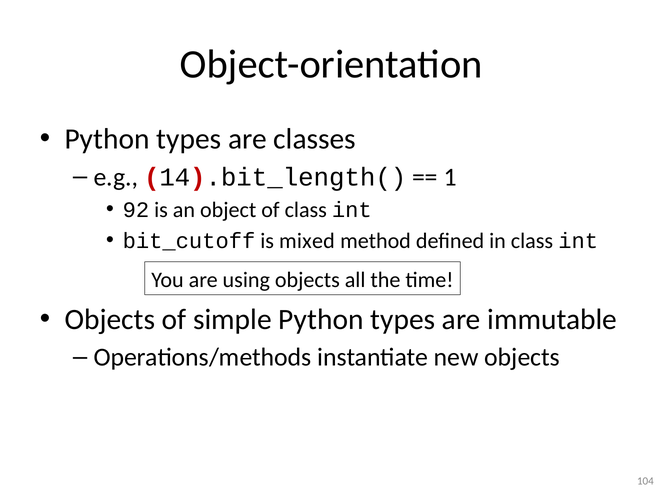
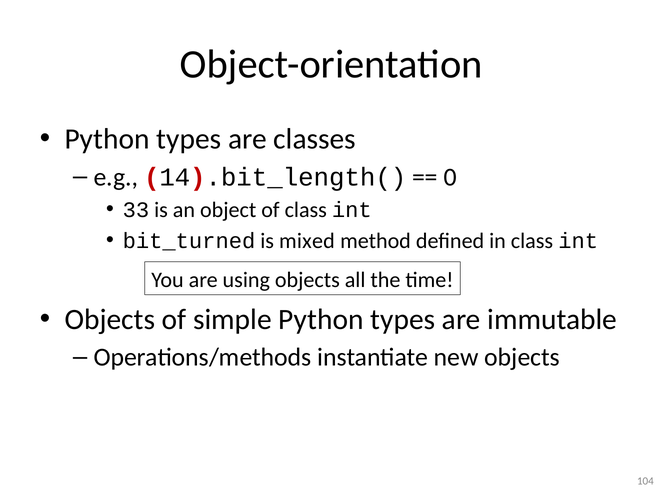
1: 1 -> 0 (450, 177)
92: 92 -> 33 (136, 210)
bit_cutoff: bit_cutoff -> bit_turned (189, 241)
